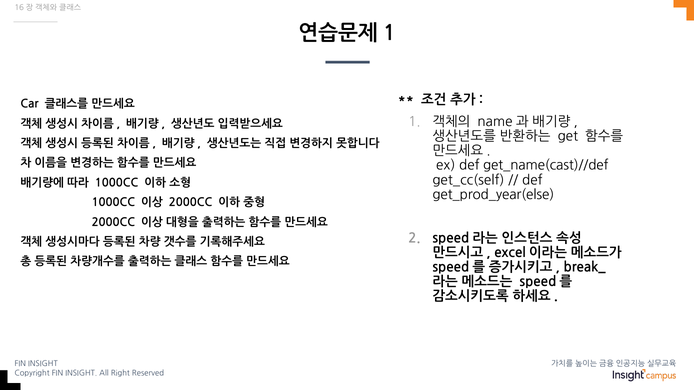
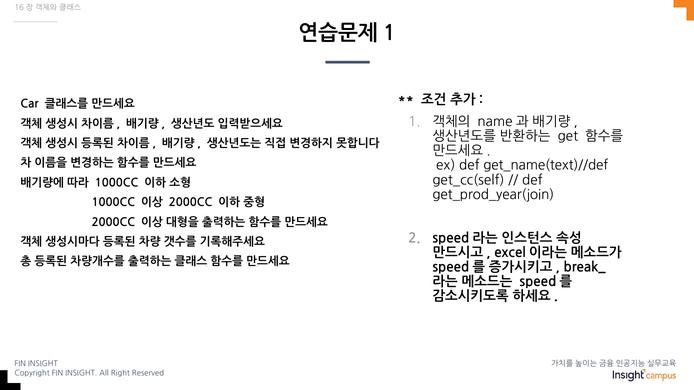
get_name(cast)//def: get_name(cast)//def -> get_name(text)//def (546, 166)
get_prod_year(else: get_prod_year(else -> get_prod_year(join (493, 195)
